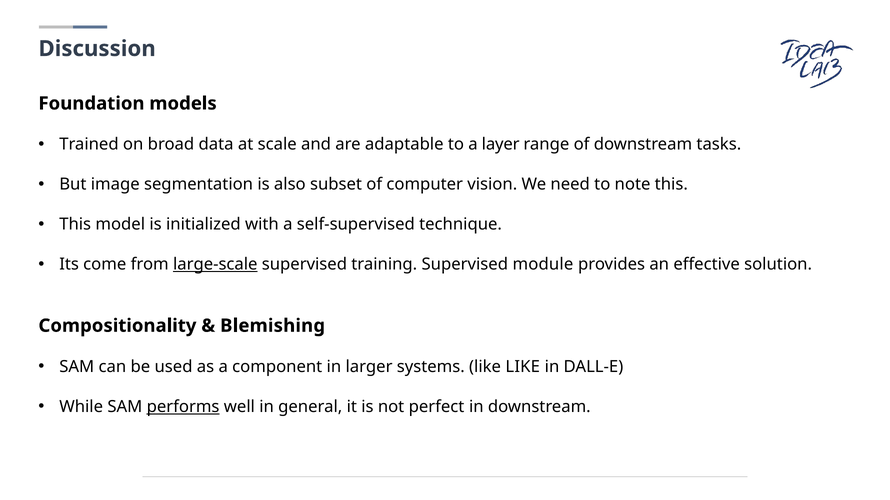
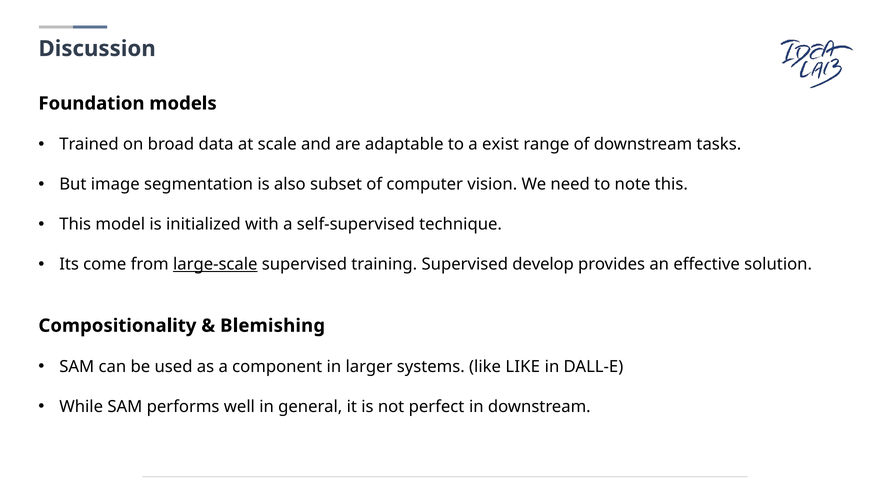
layer: layer -> exist (501, 145)
module: module -> develop (543, 265)
performs underline: present -> none (183, 407)
